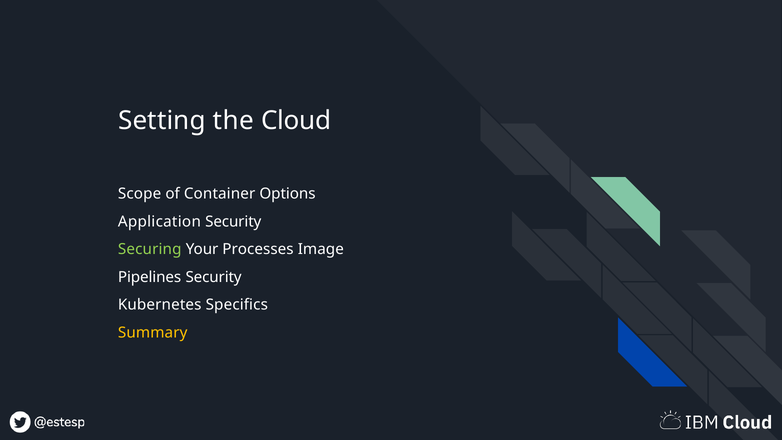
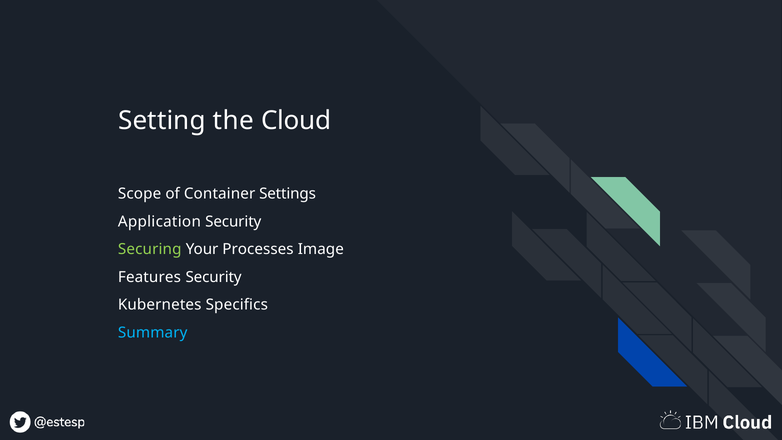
Options: Options -> Settings (288, 194)
Pipelines: Pipelines -> Features (149, 277)
Summary colour: yellow -> light blue (153, 333)
